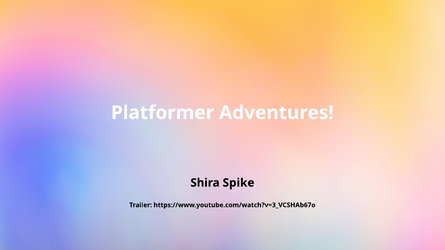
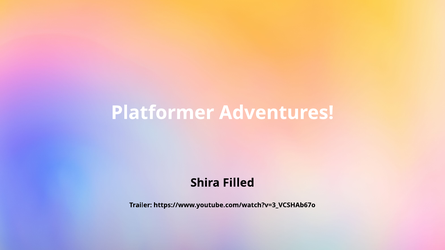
Spike: Spike -> Filled (239, 183)
